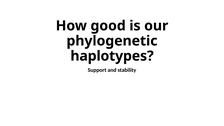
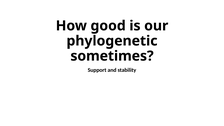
haplotypes: haplotypes -> sometimes (112, 56)
